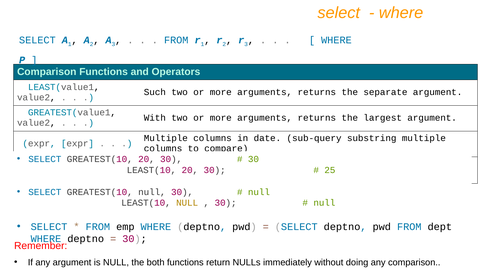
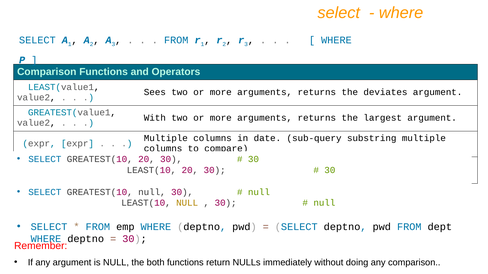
Such: Such -> Sees (155, 92)
separate: separate -> deviates (385, 92)
25: 25 -> 30 (330, 170)
